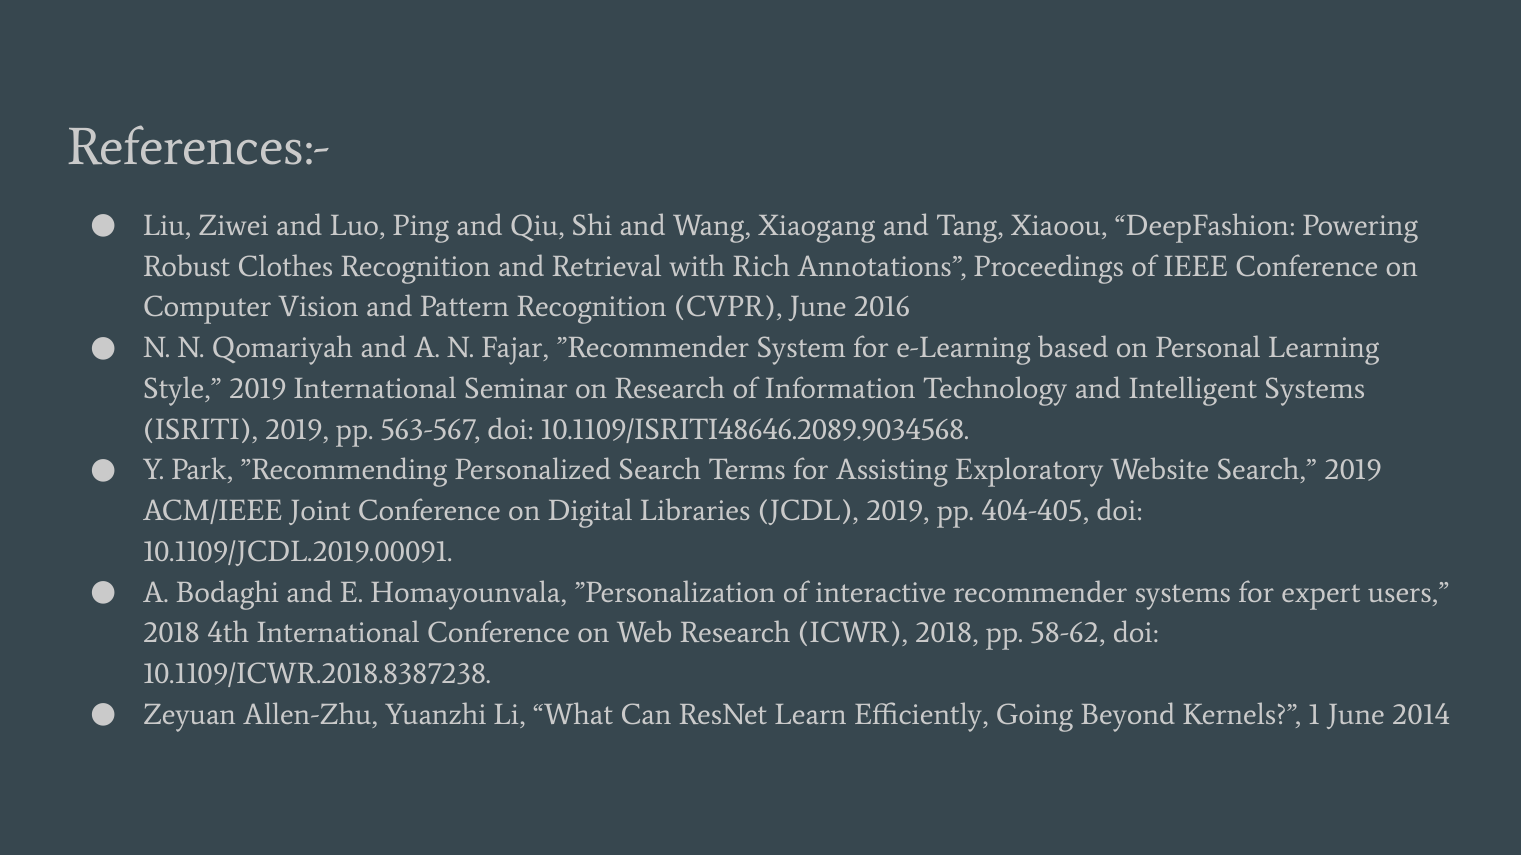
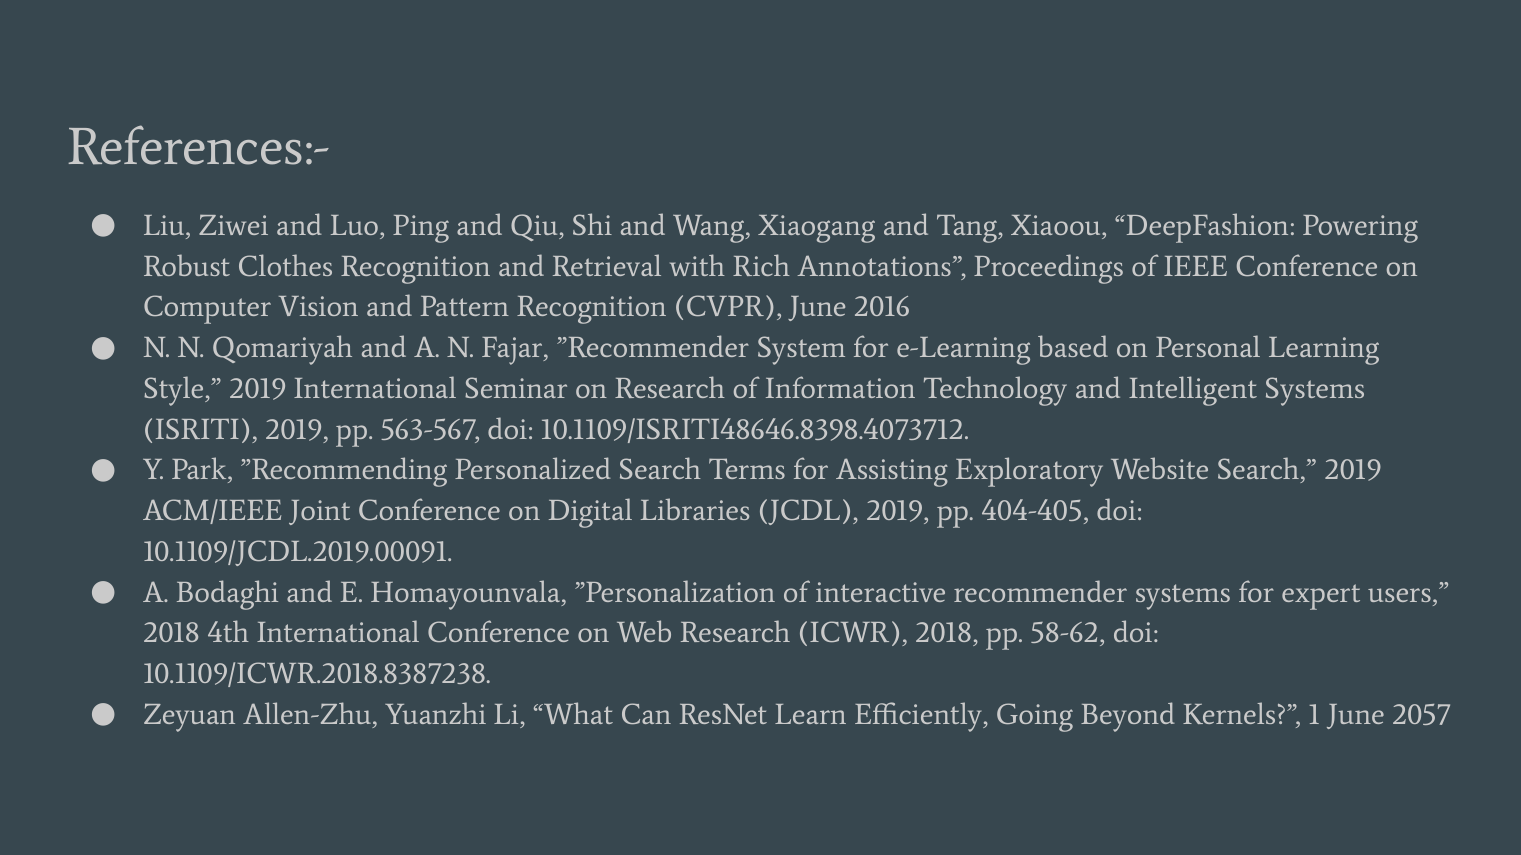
10.1109/ISRITI48646.2089.9034568: 10.1109/ISRITI48646.2089.9034568 -> 10.1109/ISRITI48646.8398.4073712 (755, 430)
2014: 2014 -> 2057 (1421, 715)
